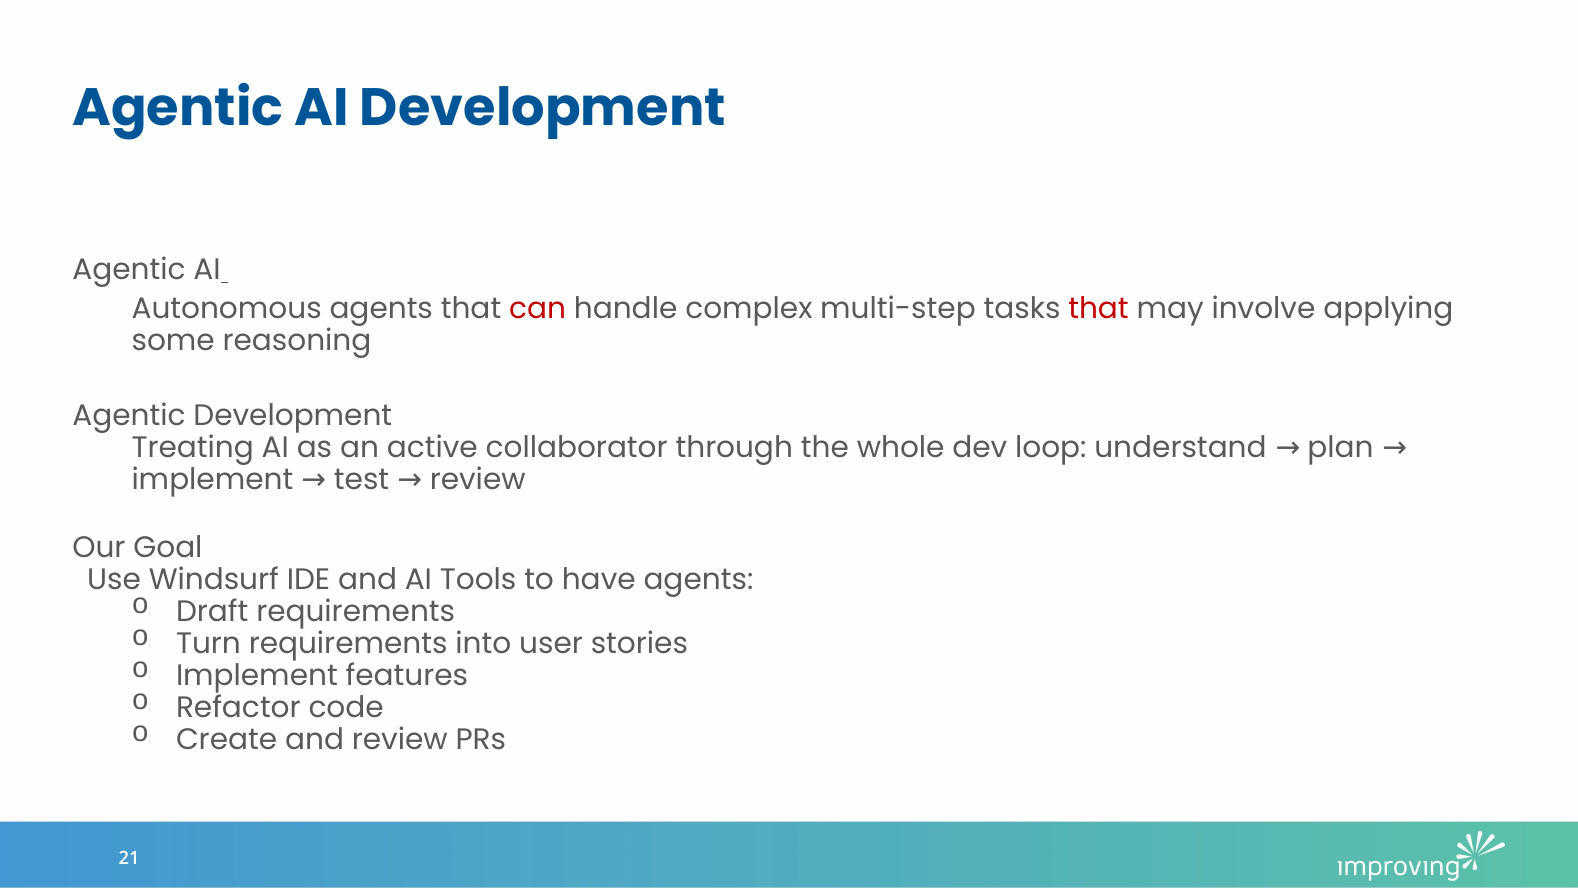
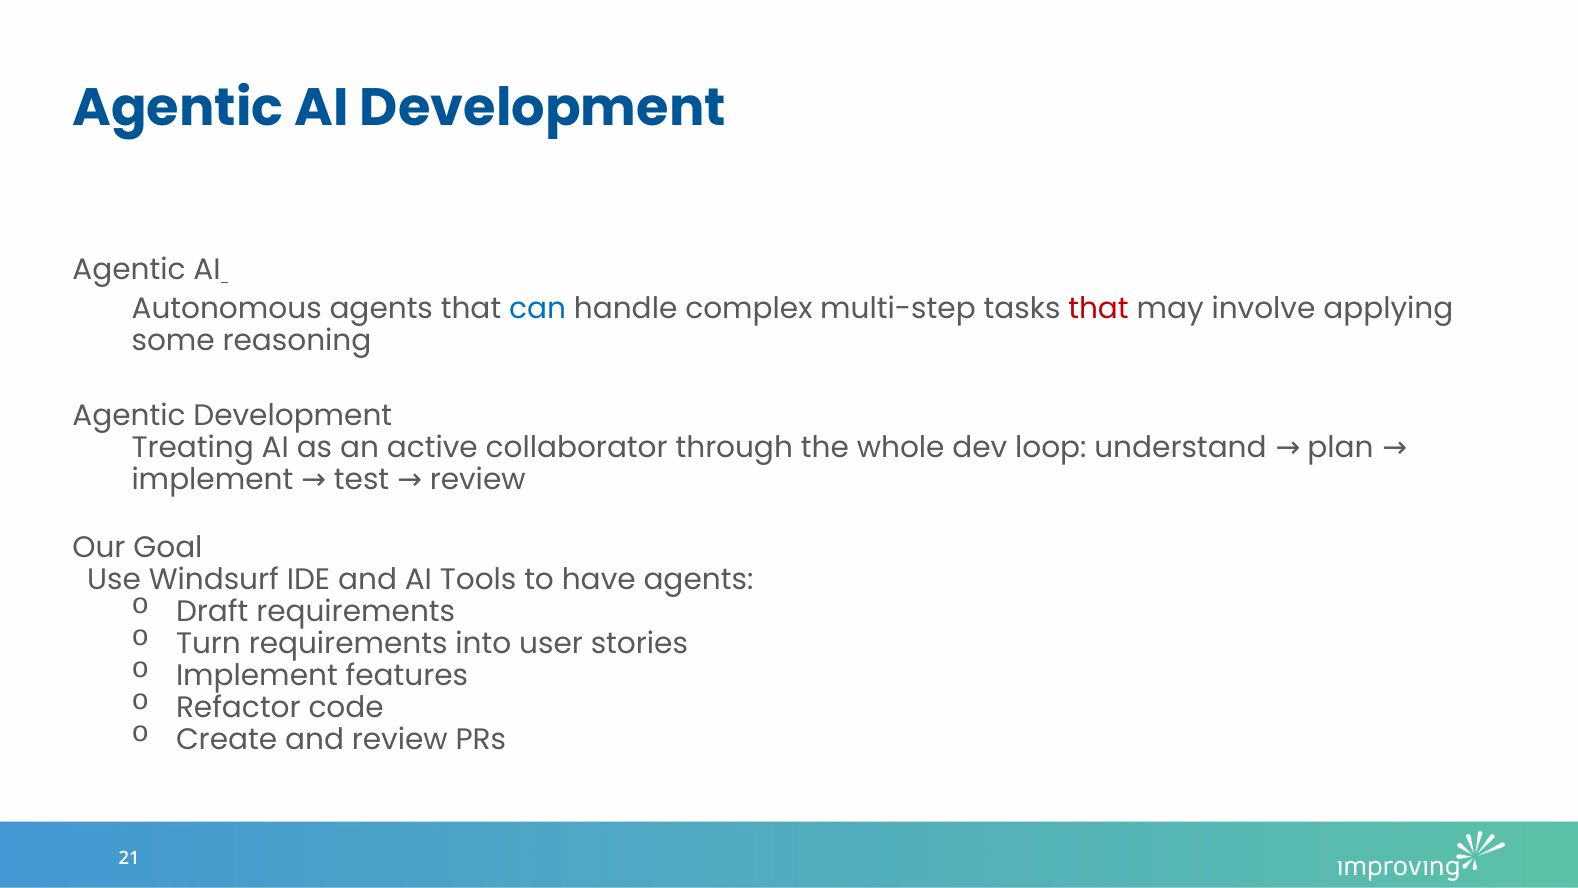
can colour: red -> blue (538, 309)
